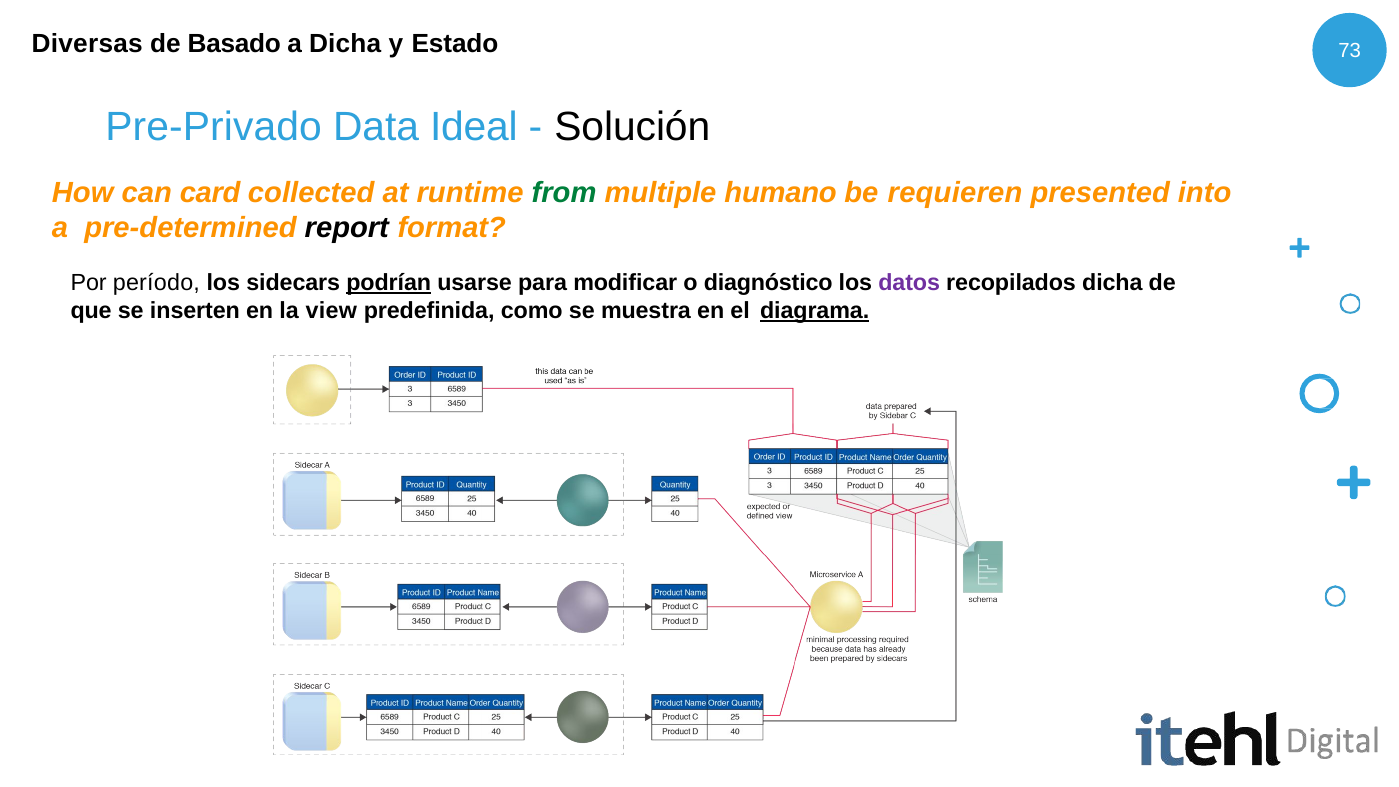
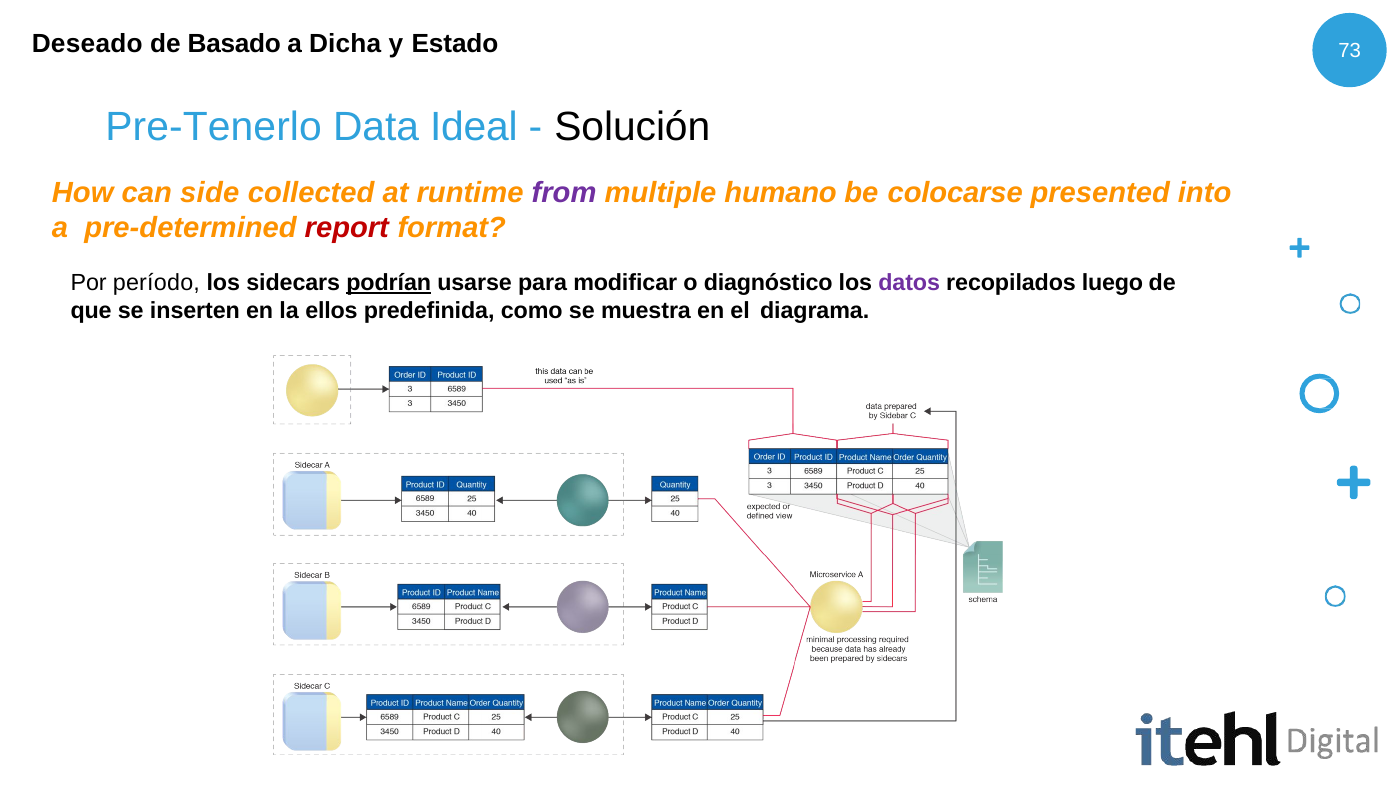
Diversas: Diversas -> Deseado (87, 44)
Pre-Privado: Pre-Privado -> Pre-Tenerlo (214, 127)
card: card -> side (210, 193)
from colour: green -> purple (564, 193)
requieren: requieren -> colocarse (955, 193)
report colour: black -> red (347, 228)
recopilados dicha: dicha -> luego (1112, 283)
view: view -> ellos (331, 311)
diagrama underline: present -> none (815, 311)
